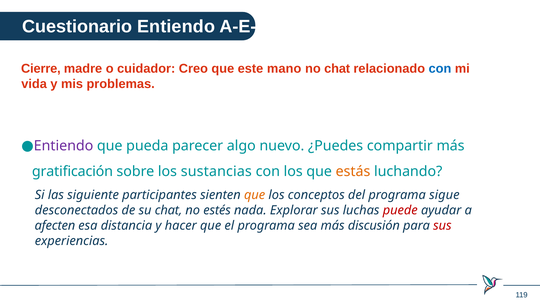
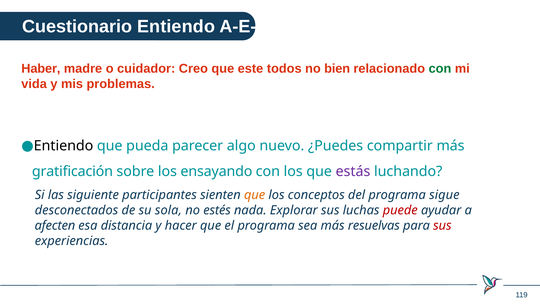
Cierre: Cierre -> Haber (41, 69)
mano: mano -> todos (284, 69)
no chat: chat -> bien (337, 69)
con colour: blue -> green (440, 69)
Entiendo colour: purple -> black (64, 146)
sustancias: sustancias -> ensayando (216, 171)
estás colour: orange -> purple (353, 171)
su chat: chat -> sola (168, 210)
discusión: discusión -> resuelvas (374, 226)
